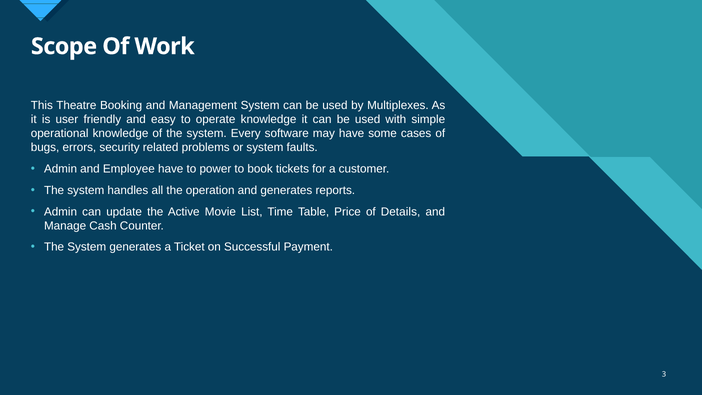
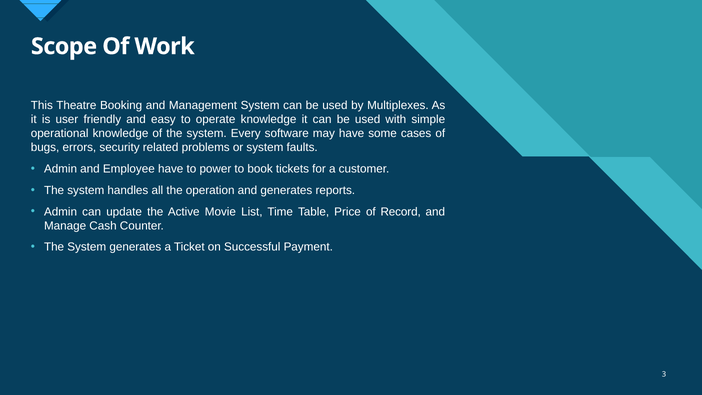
Details: Details -> Record (401, 212)
